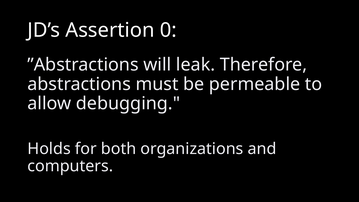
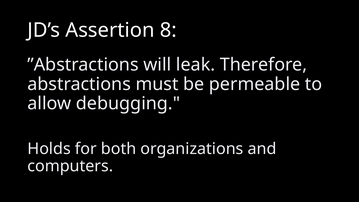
0: 0 -> 8 (168, 30)
